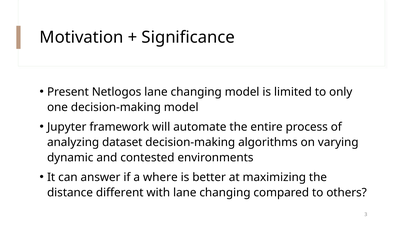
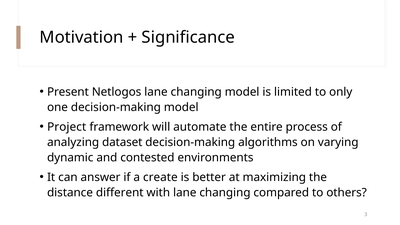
Jupyter: Jupyter -> Project (67, 127)
where: where -> create (160, 177)
